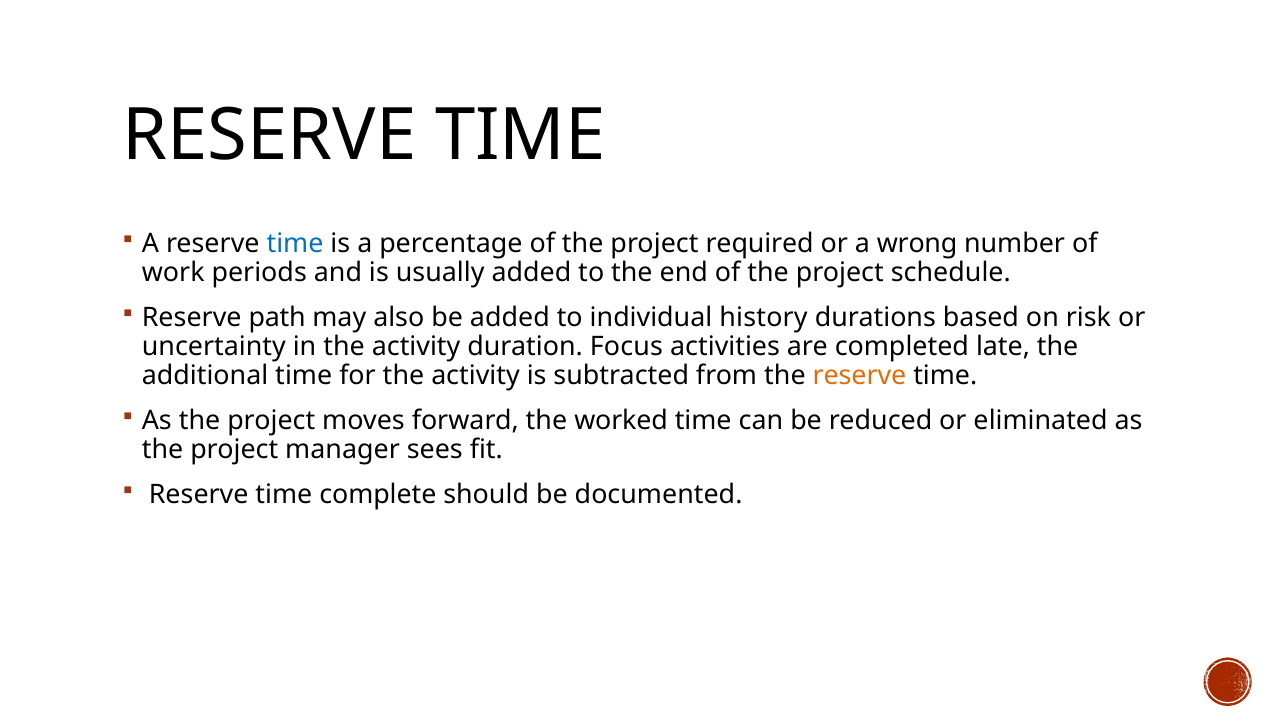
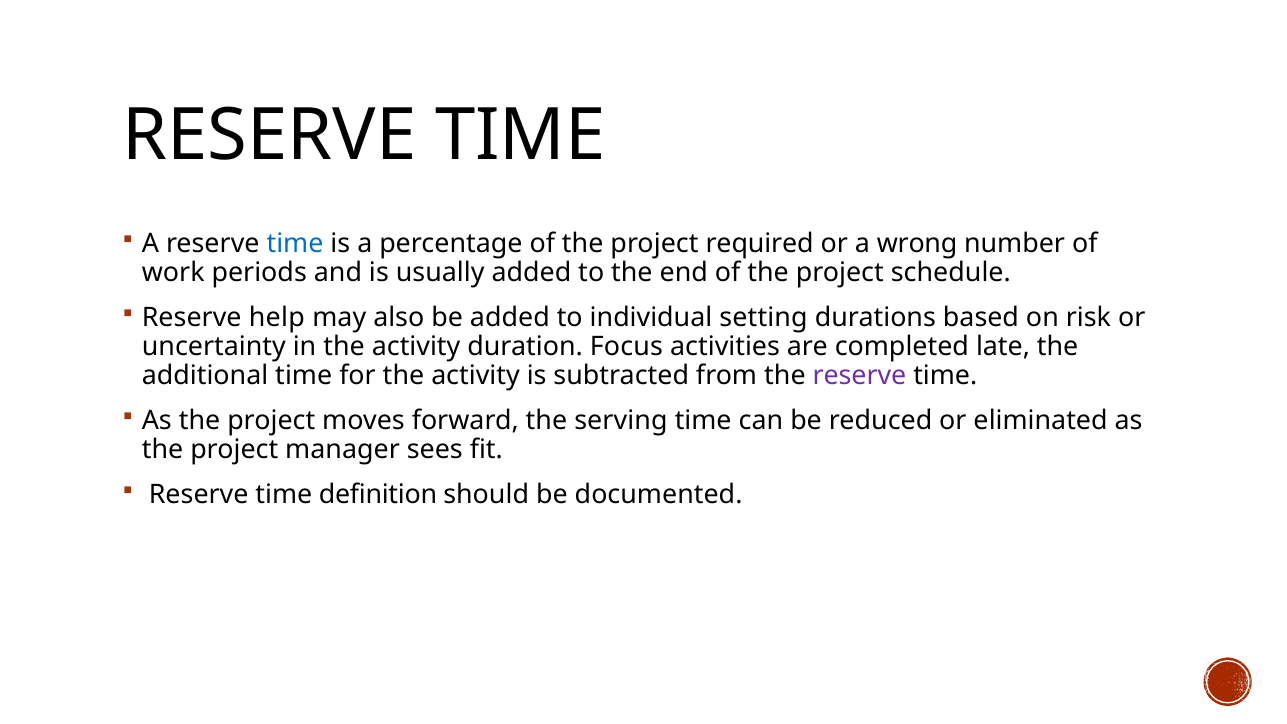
path: path -> help (277, 317)
history: history -> setting (764, 317)
reserve colour: orange -> purple (859, 375)
worked: worked -> serving (621, 420)
complete: complete -> definition (378, 494)
